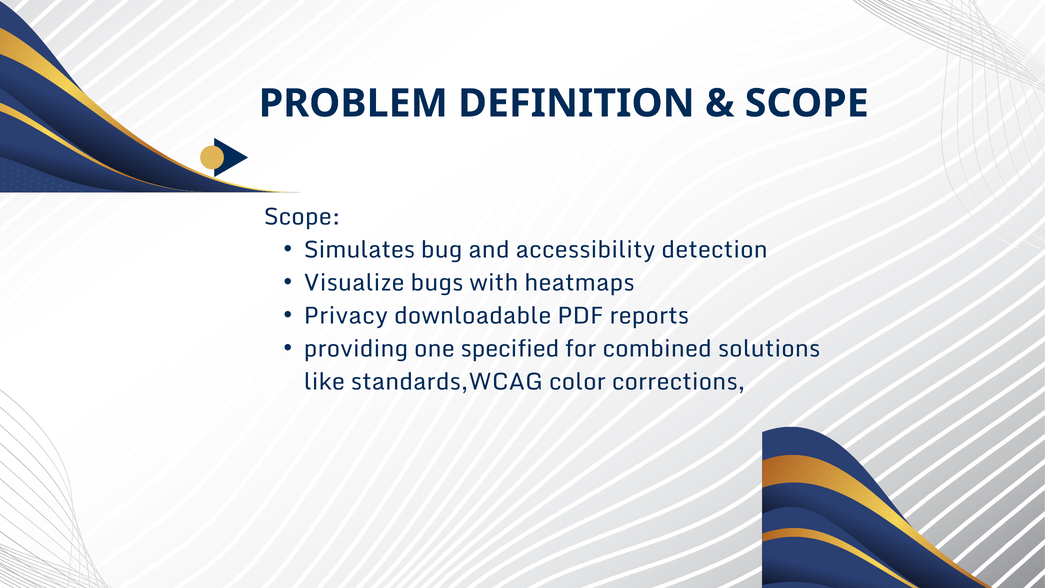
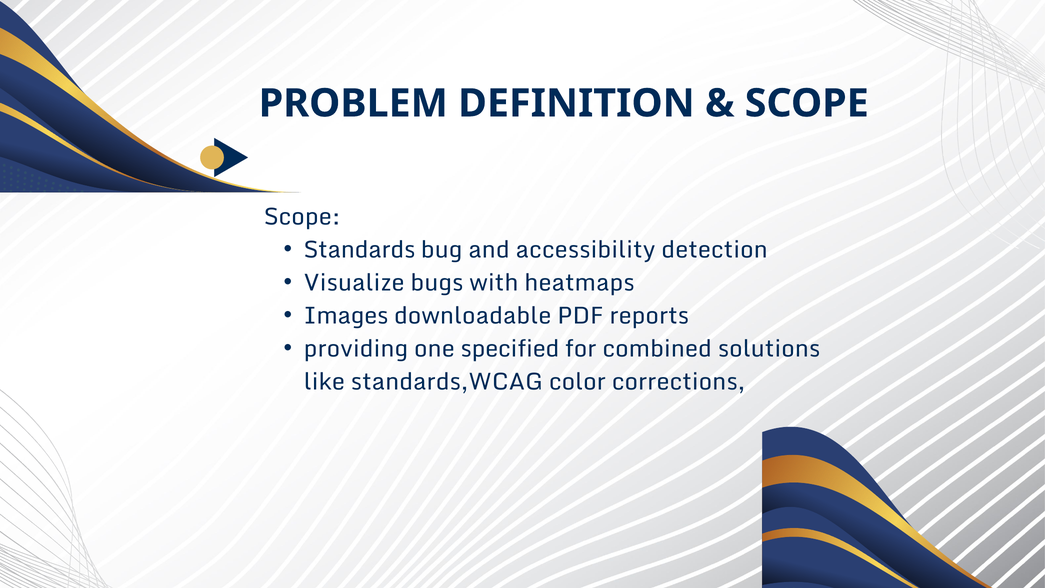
Simulates: Simulates -> Standards (359, 250)
Privacy: Privacy -> Images (346, 316)
